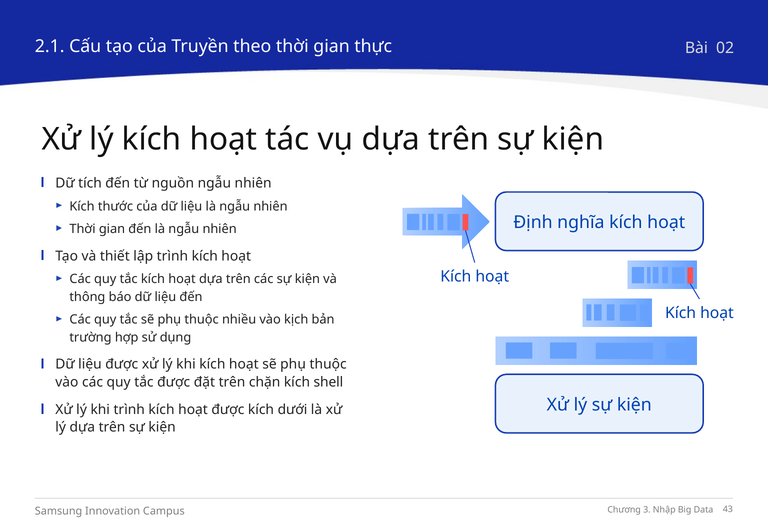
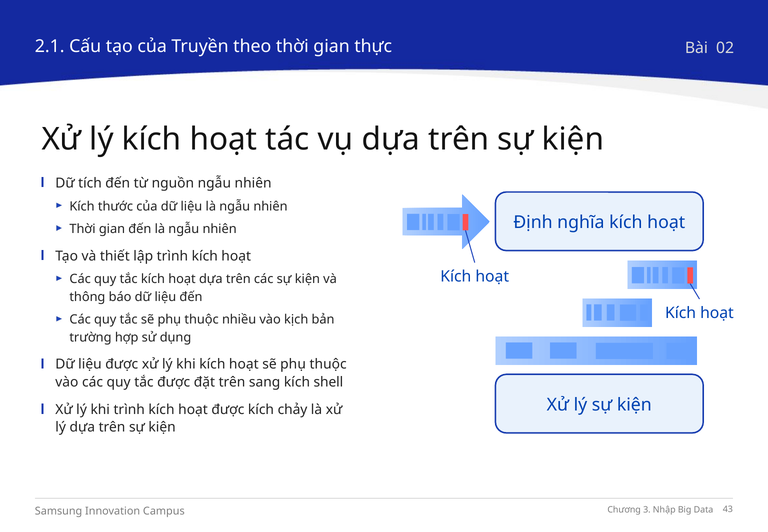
chặn: chặn -> sang (265, 382)
dưới: dưới -> chảy (293, 409)
